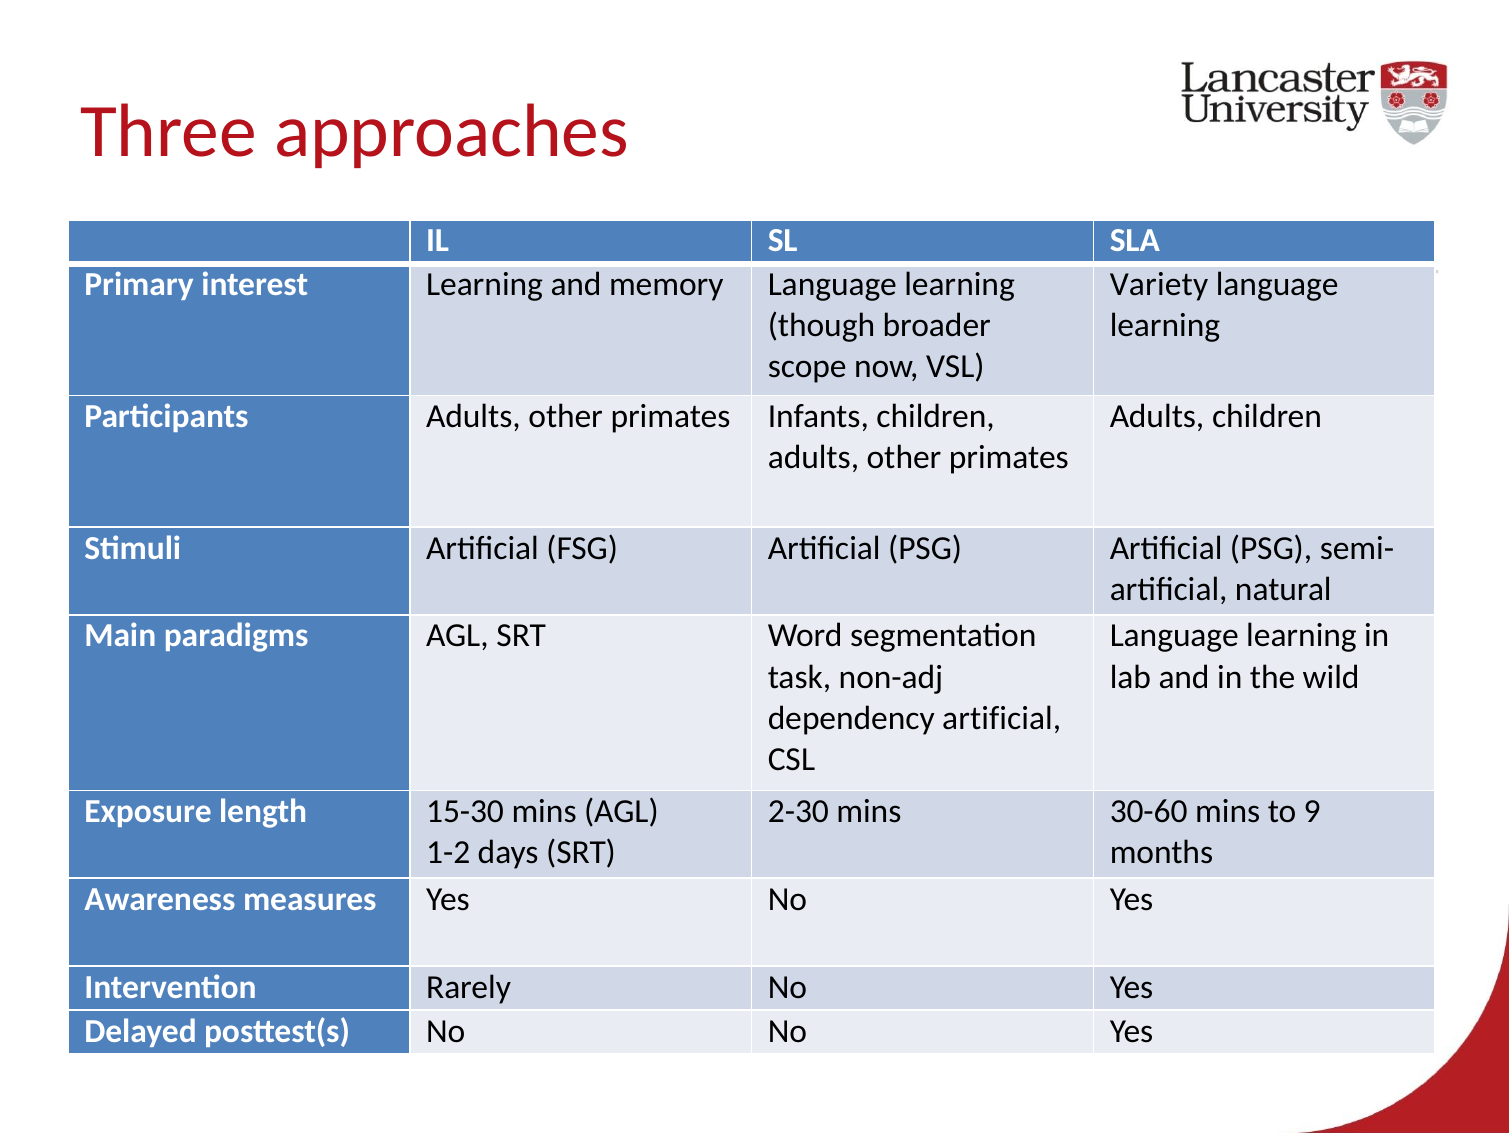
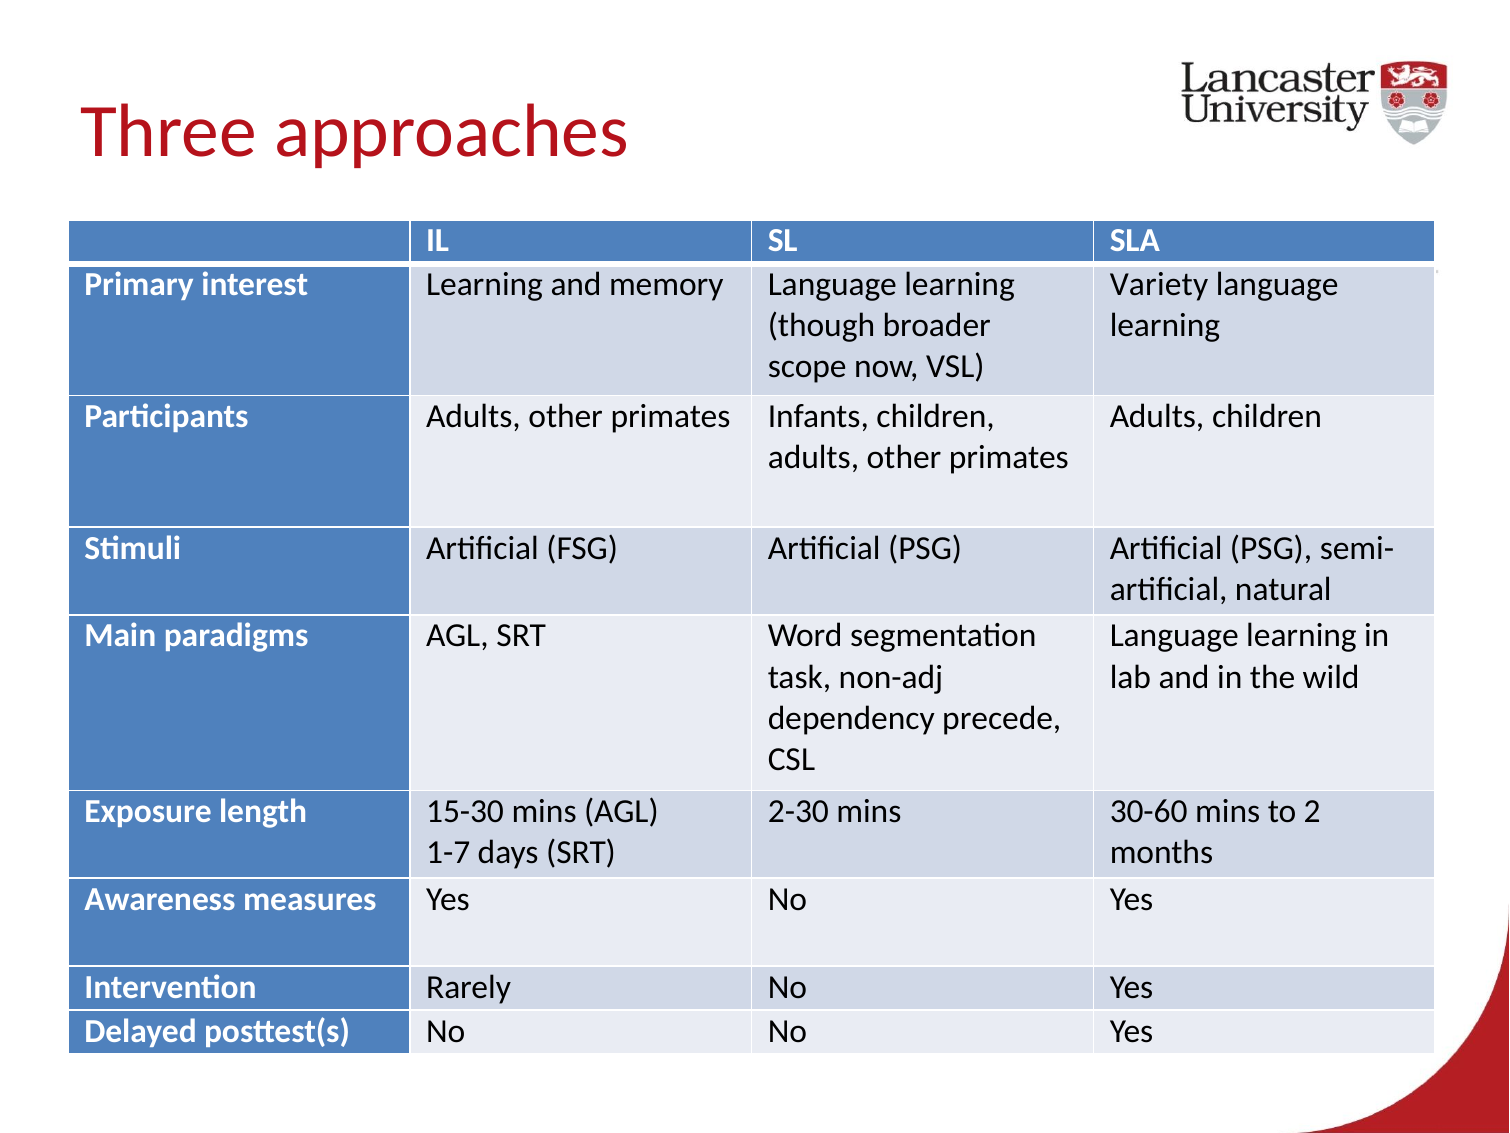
dependency artificial: artificial -> precede (1002, 718)
9: 9 -> 2 (1312, 811)
1-2: 1-2 -> 1-7 (448, 852)
